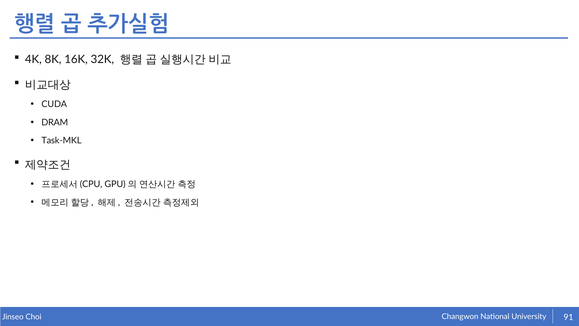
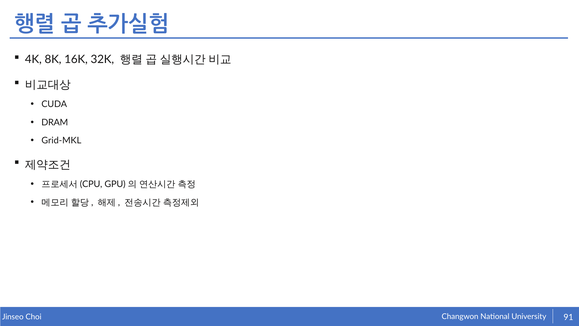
Task-MKL: Task-MKL -> Grid-MKL (61, 141)
